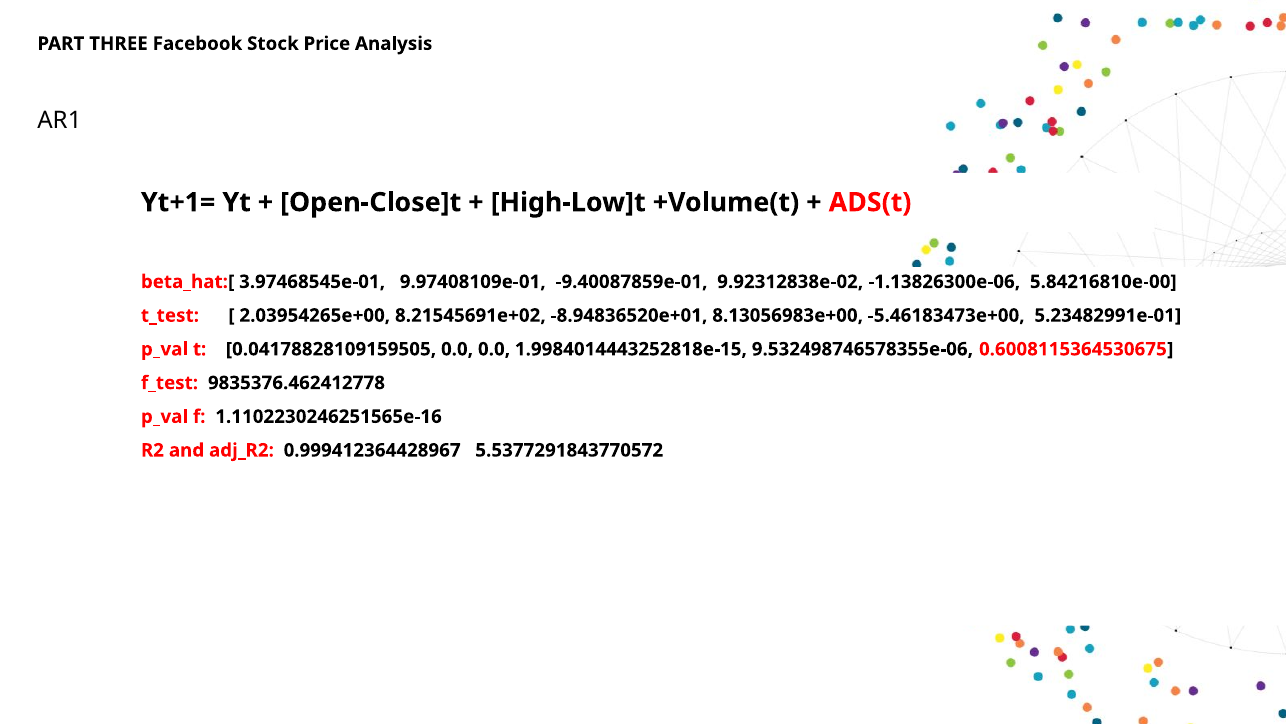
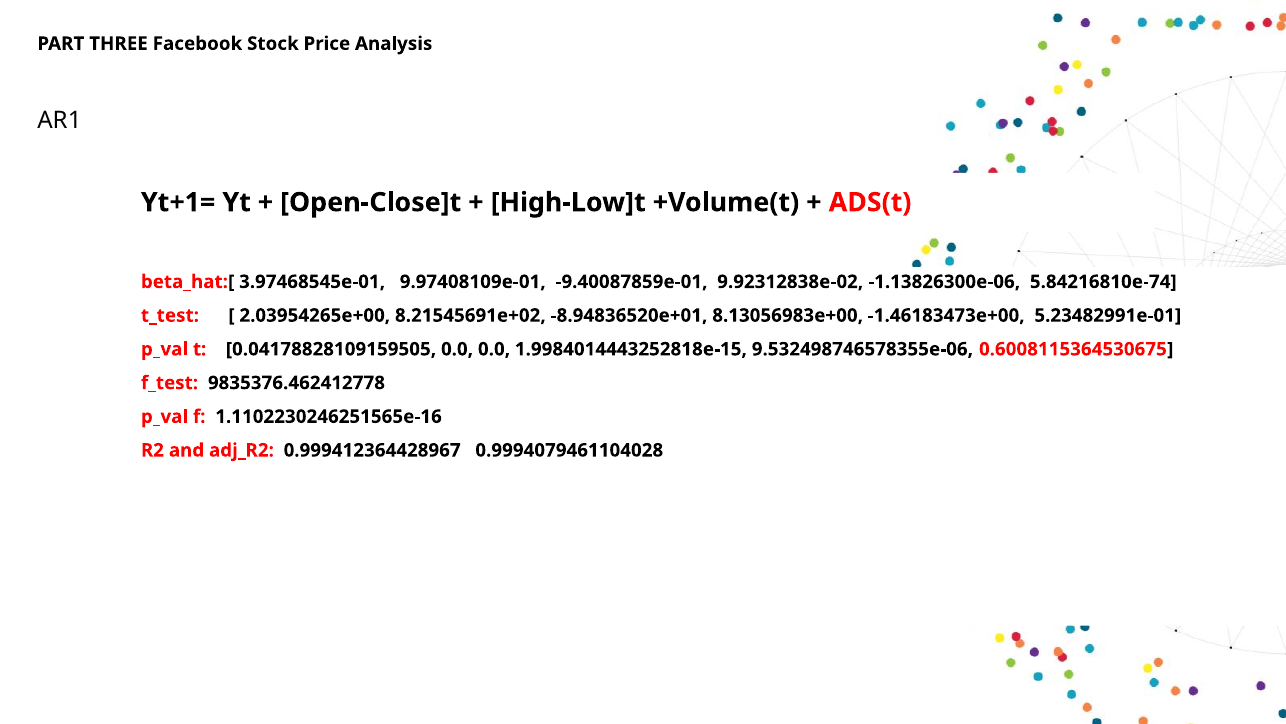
5.84216810e-00: 5.84216810e-00 -> 5.84216810e-74 (1103, 282)
-5.46183473e+00: -5.46183473e+00 -> -1.46183473e+00 (946, 315)
5.5377291843770572: 5.5377291843770572 -> 0.9994079461104028 (569, 450)
